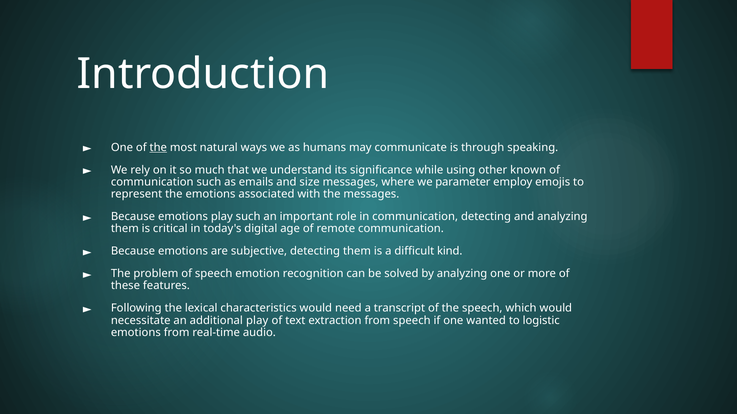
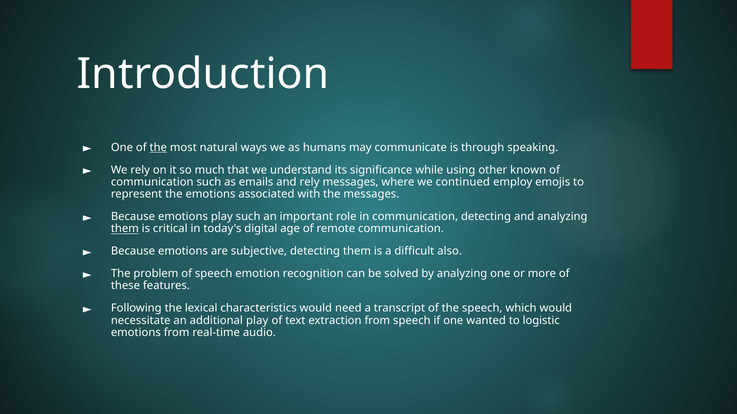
and size: size -> rely (310, 182)
parameter: parameter -> continued (463, 182)
them underline: none -> present (125, 229)
kind: kind -> also (450, 252)
